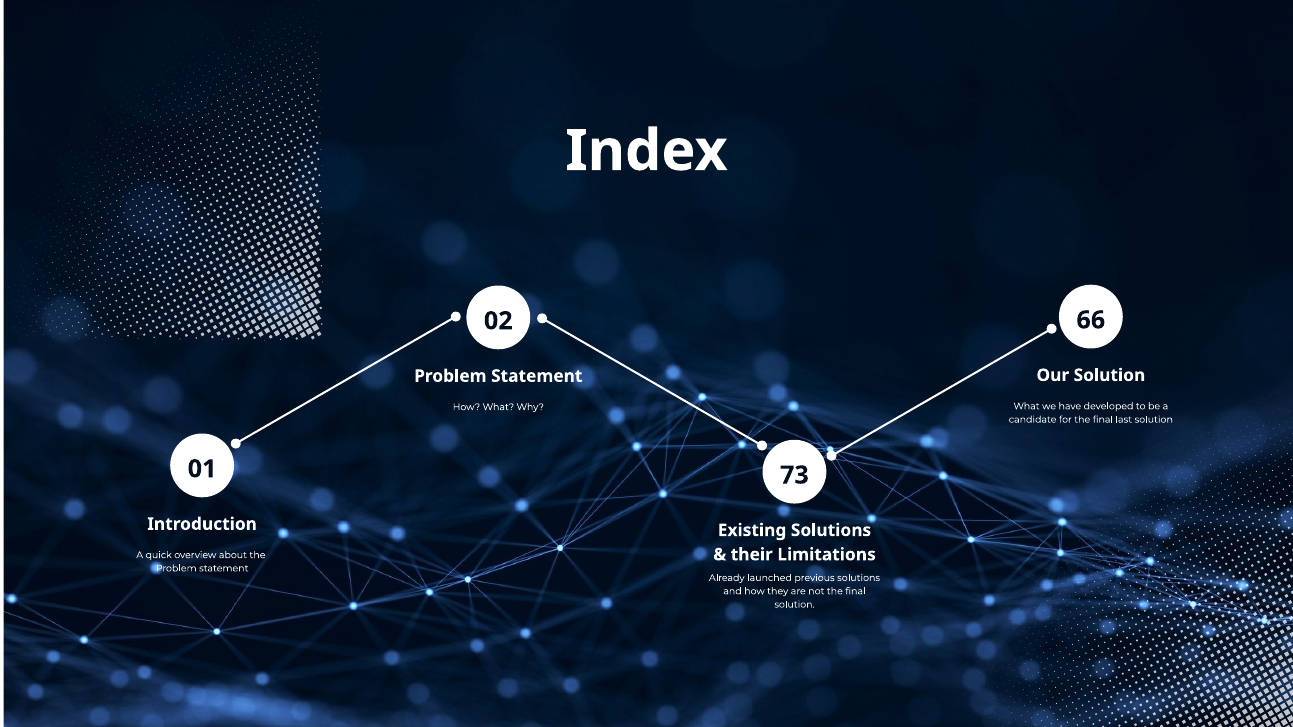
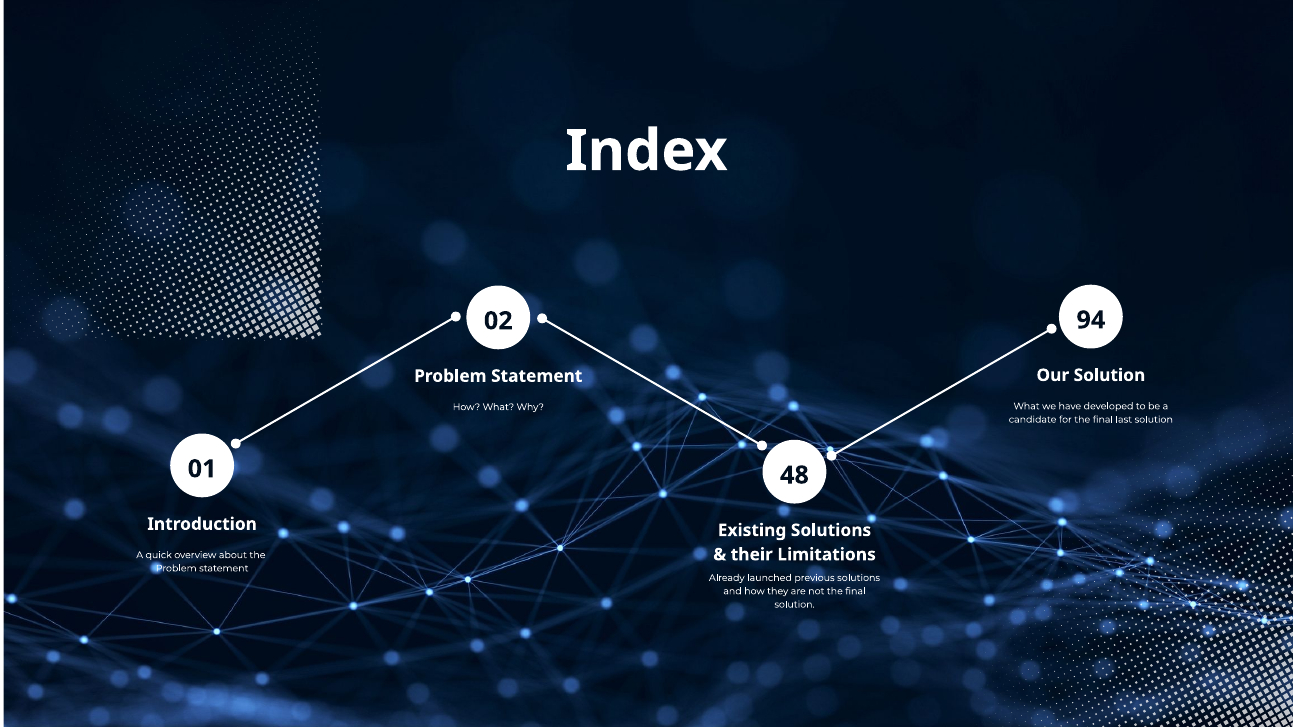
66: 66 -> 94 (1091, 320)
73: 73 -> 48 (794, 475)
